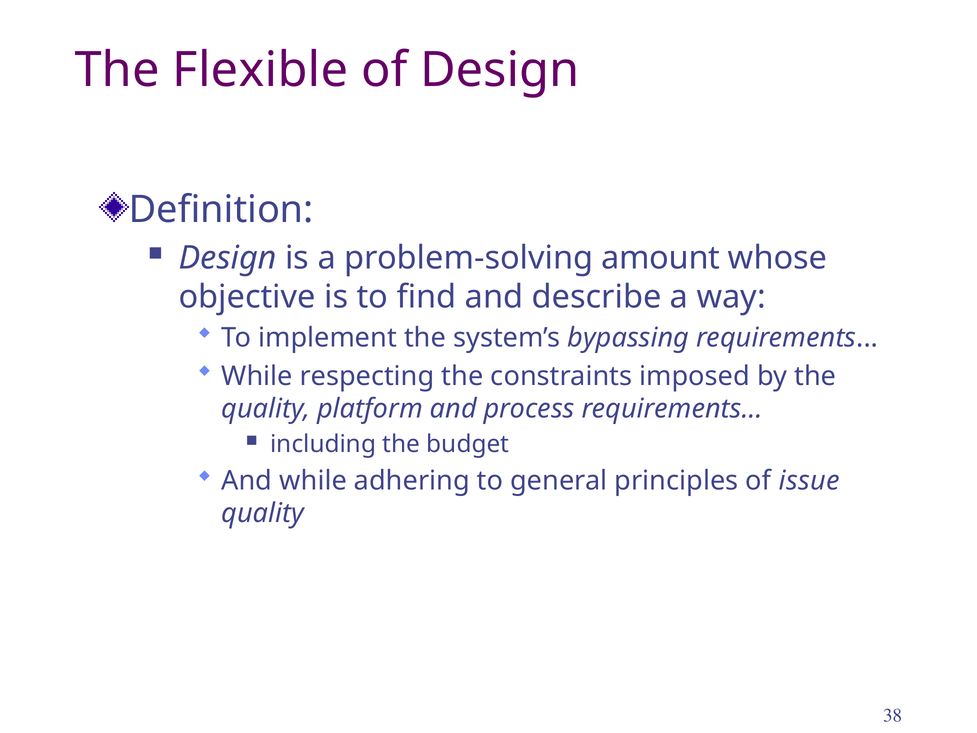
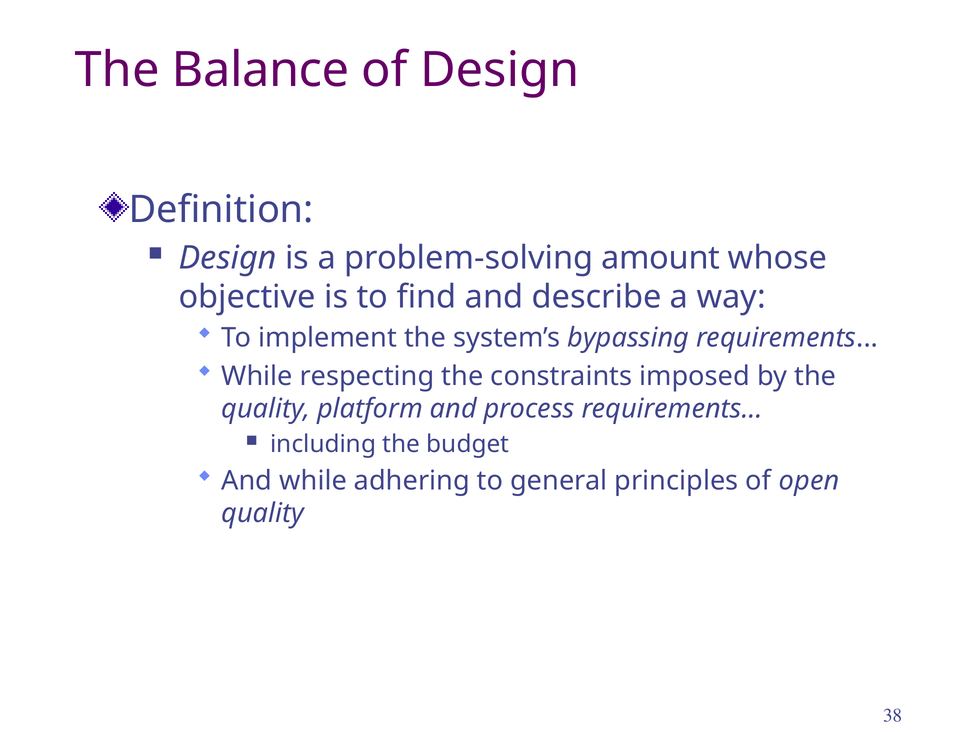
Flexible: Flexible -> Balance (261, 70)
issue: issue -> open (809, 481)
